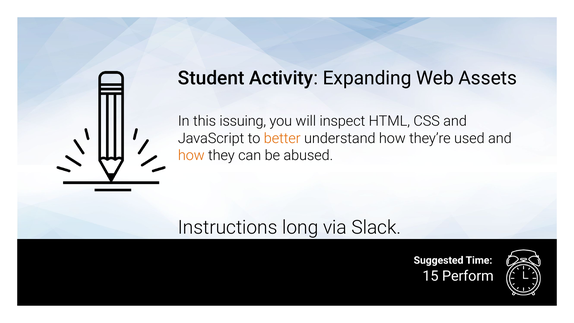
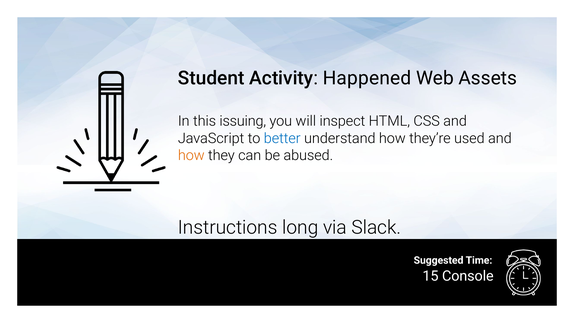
Expanding: Expanding -> Happened (367, 78)
better colour: orange -> blue (282, 138)
Perform: Perform -> Console (468, 276)
